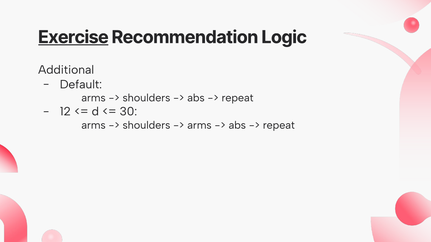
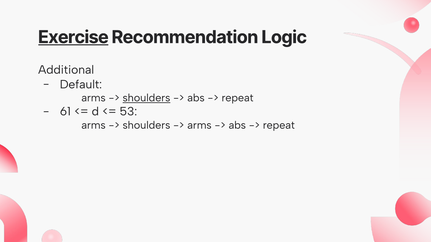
shoulders underline: none -> present (146, 98)
12: 12 -> 61 (65, 112)
30: 30 -> 53 (128, 112)
